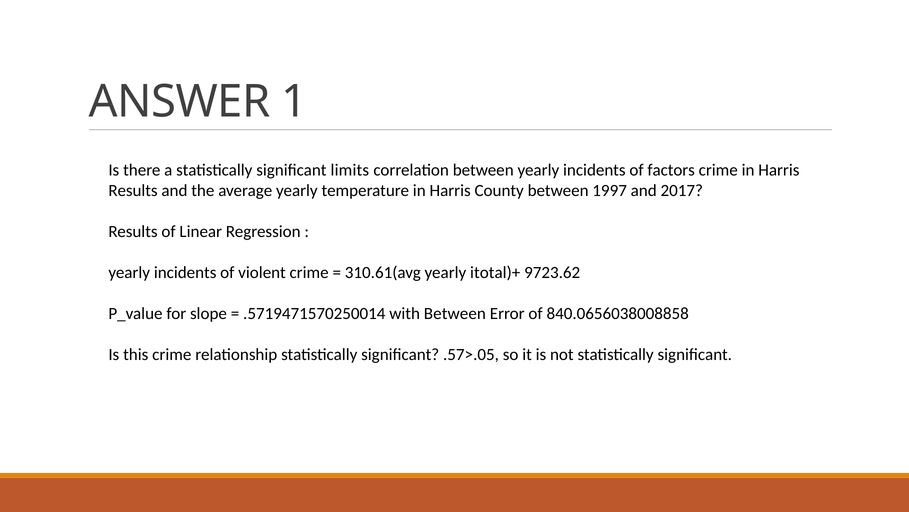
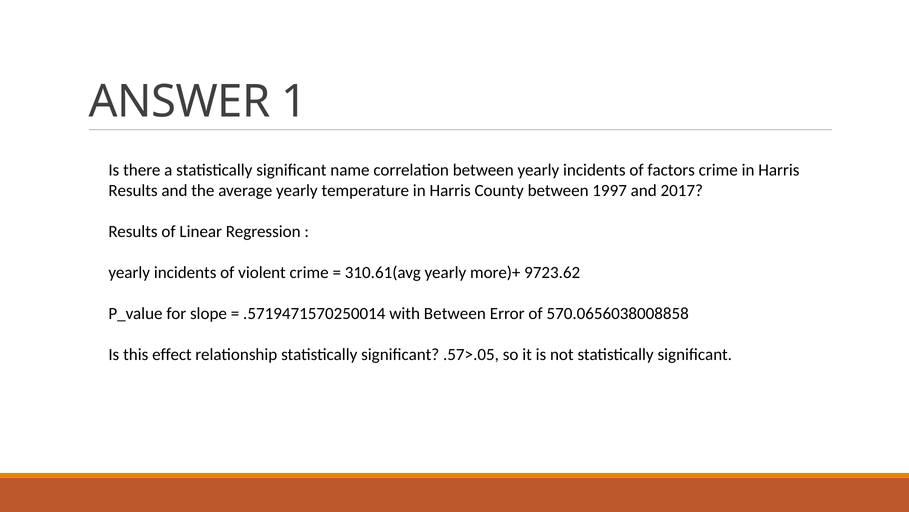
limits: limits -> name (350, 170)
itotal)+: itotal)+ -> more)+ (495, 272)
840.0656038008858: 840.0656038008858 -> 570.0656038008858 (618, 313)
this crime: crime -> effect (172, 354)
